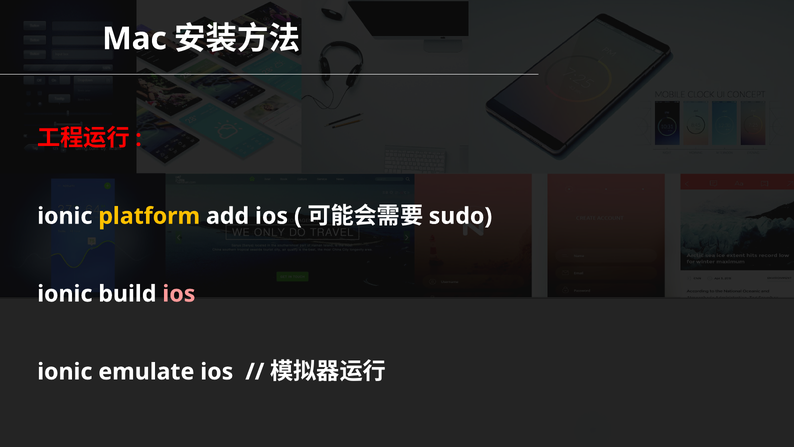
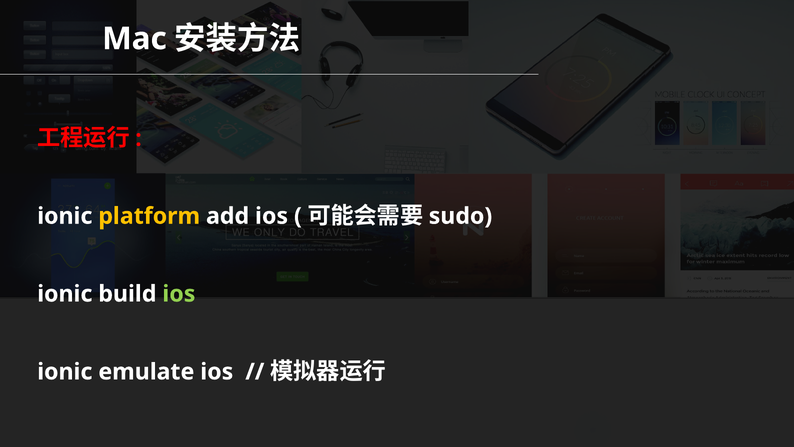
ios colour: pink -> light green (179, 294)
